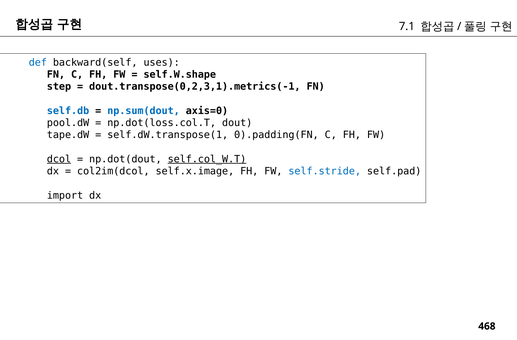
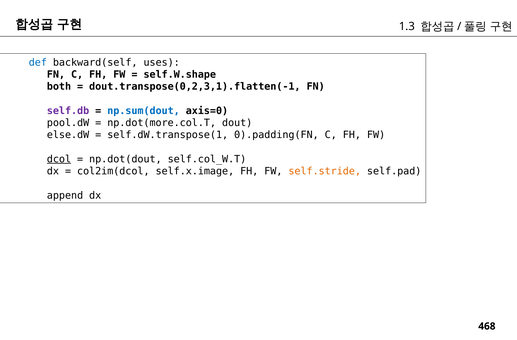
7.1: 7.1 -> 1.3 (407, 26)
step: step -> both (59, 87)
dout.transpose(0,2,3,1).metrics(-1: dout.transpose(0,2,3,1).metrics(-1 -> dout.transpose(0,2,3,1).flatten(-1 (195, 87)
self.db colour: blue -> purple (68, 111)
np.dot(loss.col.T: np.dot(loss.col.T -> np.dot(more.col.T (162, 123)
tape.dW: tape.dW -> else.dW (68, 135)
self.col_W.T underline: present -> none (207, 159)
self.stride colour: blue -> orange (325, 171)
import: import -> append (65, 195)
